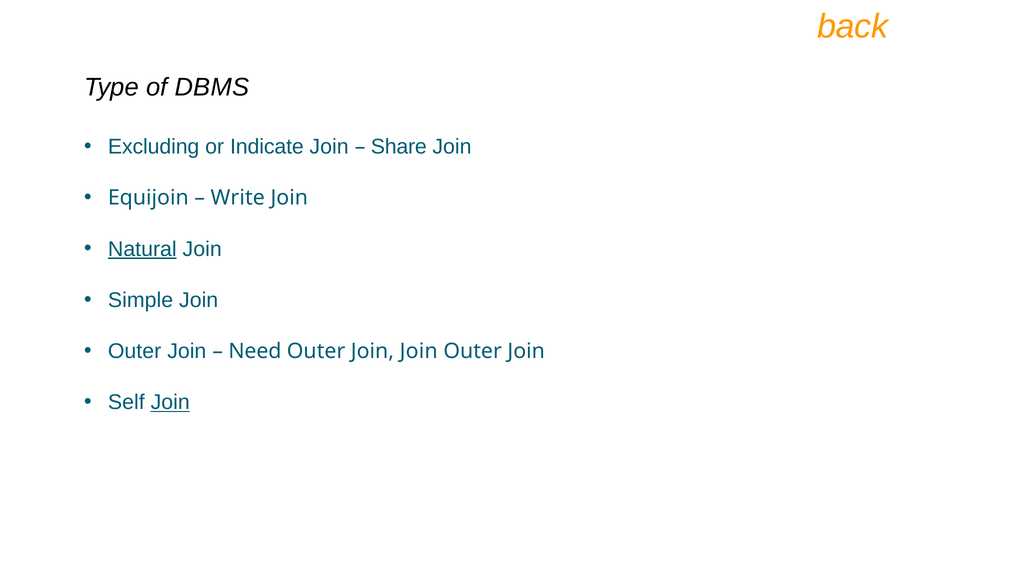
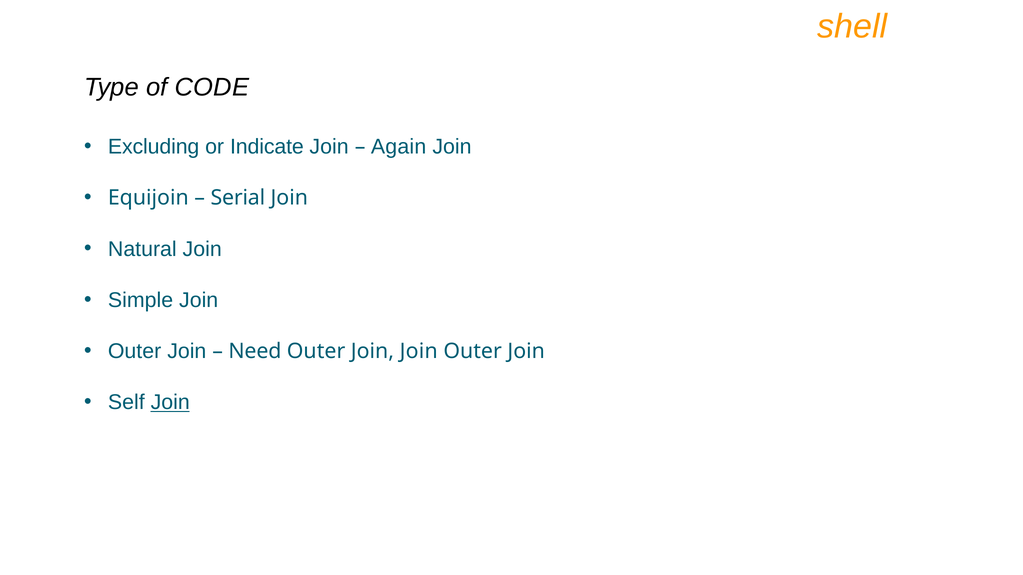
back: back -> shell (852, 27)
DBMS: DBMS -> CODE (212, 87)
Share: Share -> Again (399, 147)
Write: Write -> Serial (238, 198)
Natural underline: present -> none (142, 249)
